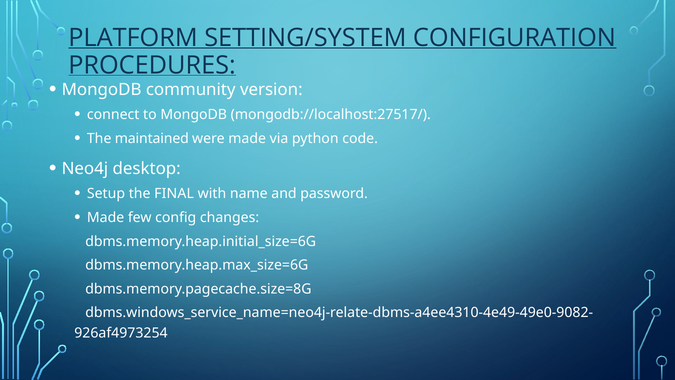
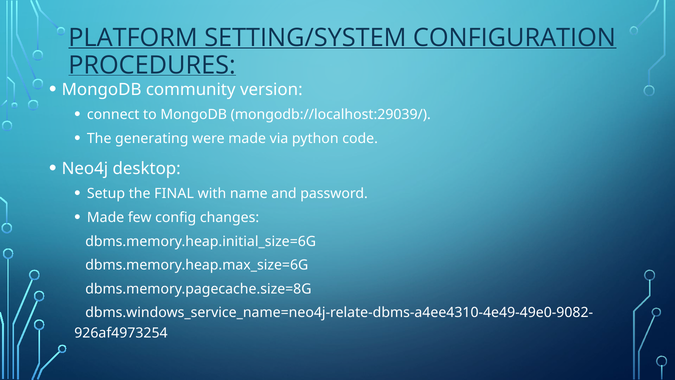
mongodb://localhost:27517/: mongodb://localhost:27517/ -> mongodb://localhost:29039/ (331, 115)
maintained: maintained -> generating (152, 138)
